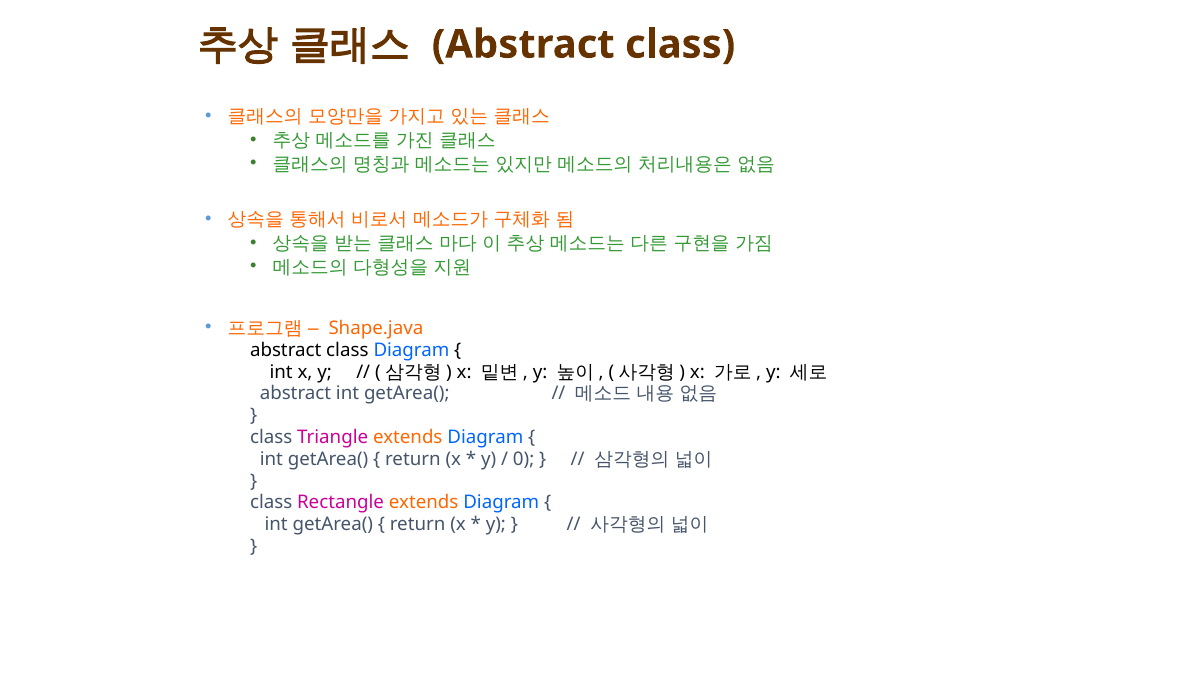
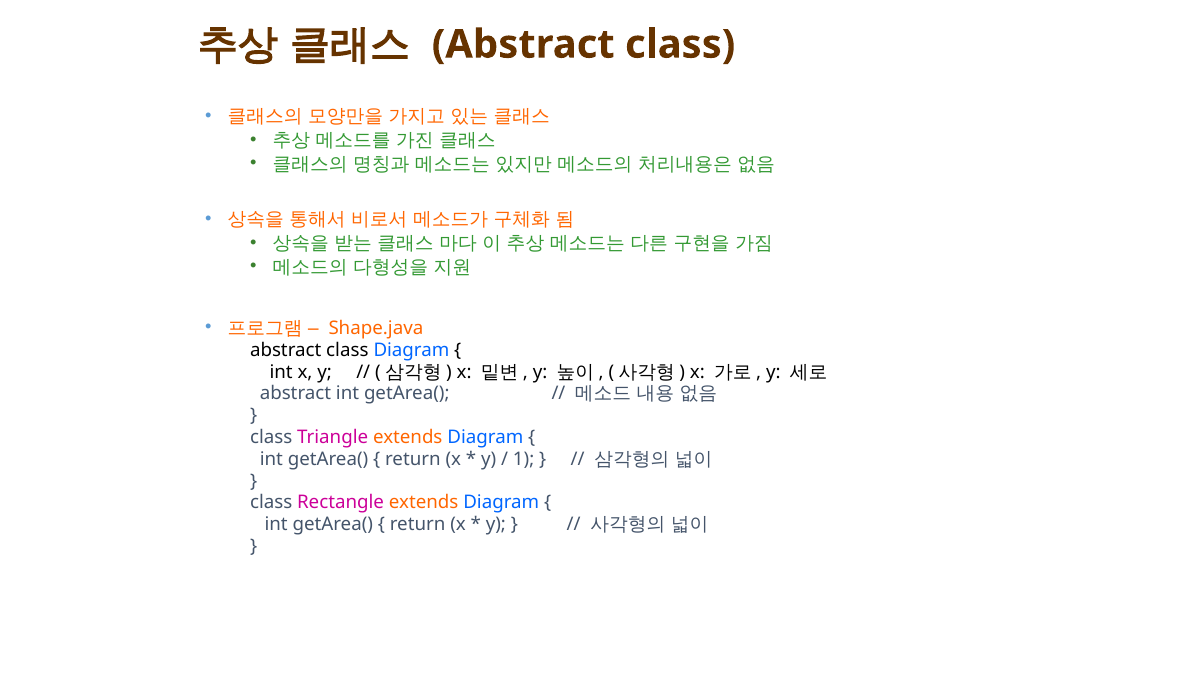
0: 0 -> 1 (524, 459)
